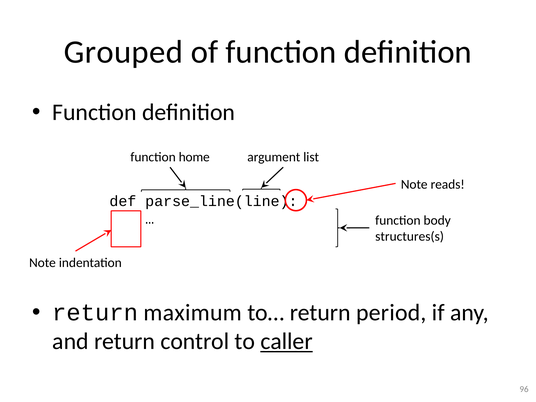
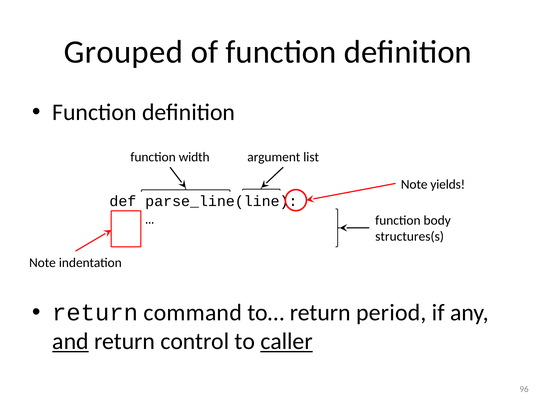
home: home -> width (194, 157)
reads: reads -> yields (448, 184)
maximum: maximum -> command (193, 313)
and underline: none -> present (70, 341)
